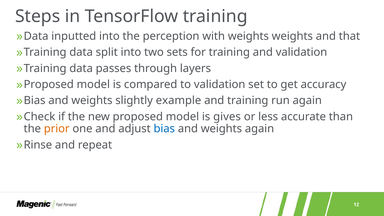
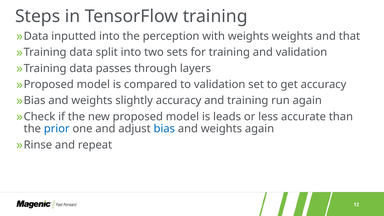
slightly example: example -> accuracy (179, 101)
gives: gives -> leads (227, 117)
prior colour: orange -> blue (57, 129)
